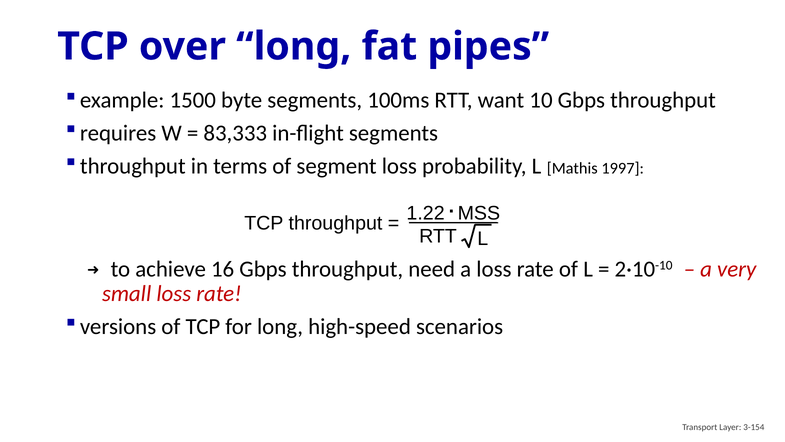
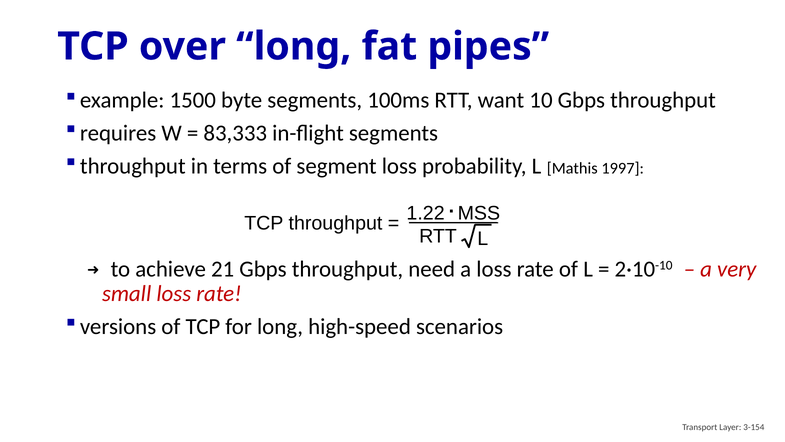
16: 16 -> 21 (223, 269)
